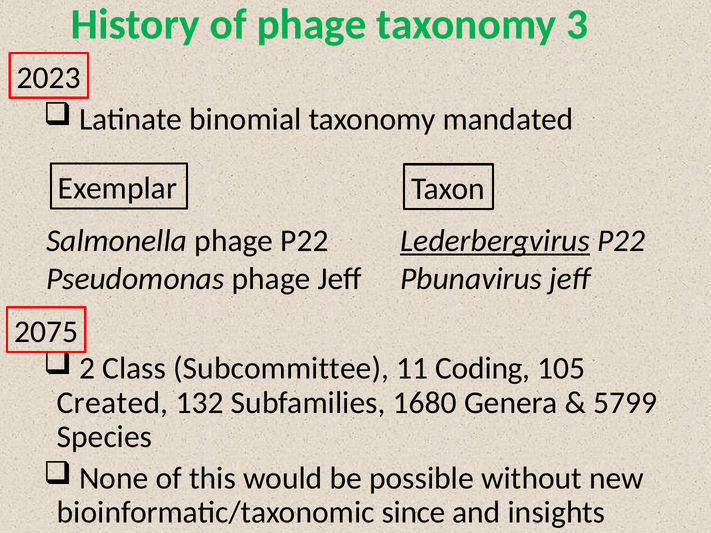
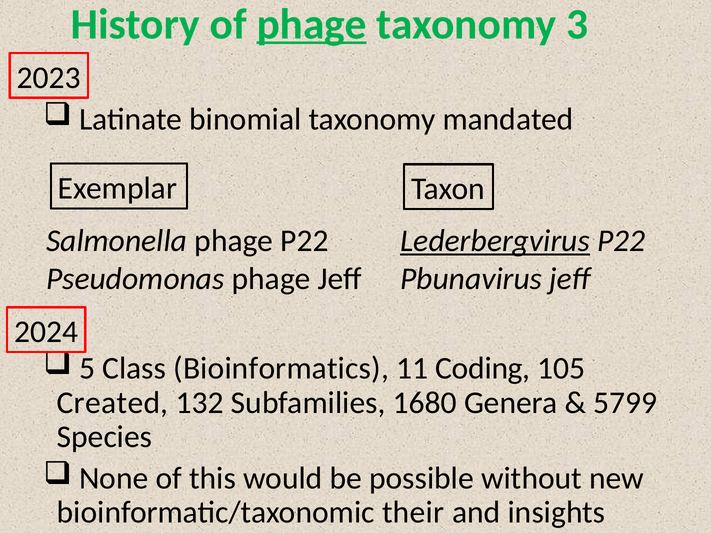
phage underline: none -> present (312, 24)
2075: 2075 -> 2024 (46, 332)
2: 2 -> 5 (87, 369)
Subcommittee: Subcommittee -> Bioinformatics (281, 369)
since: since -> their (413, 513)
